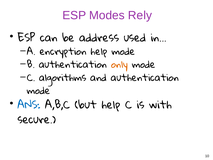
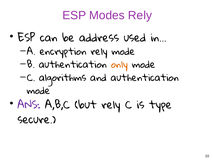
encryption help: help -> rely (99, 52)
ANS colour: blue -> purple (29, 105)
but help: help -> rely (111, 105)
with: with -> type (160, 105)
